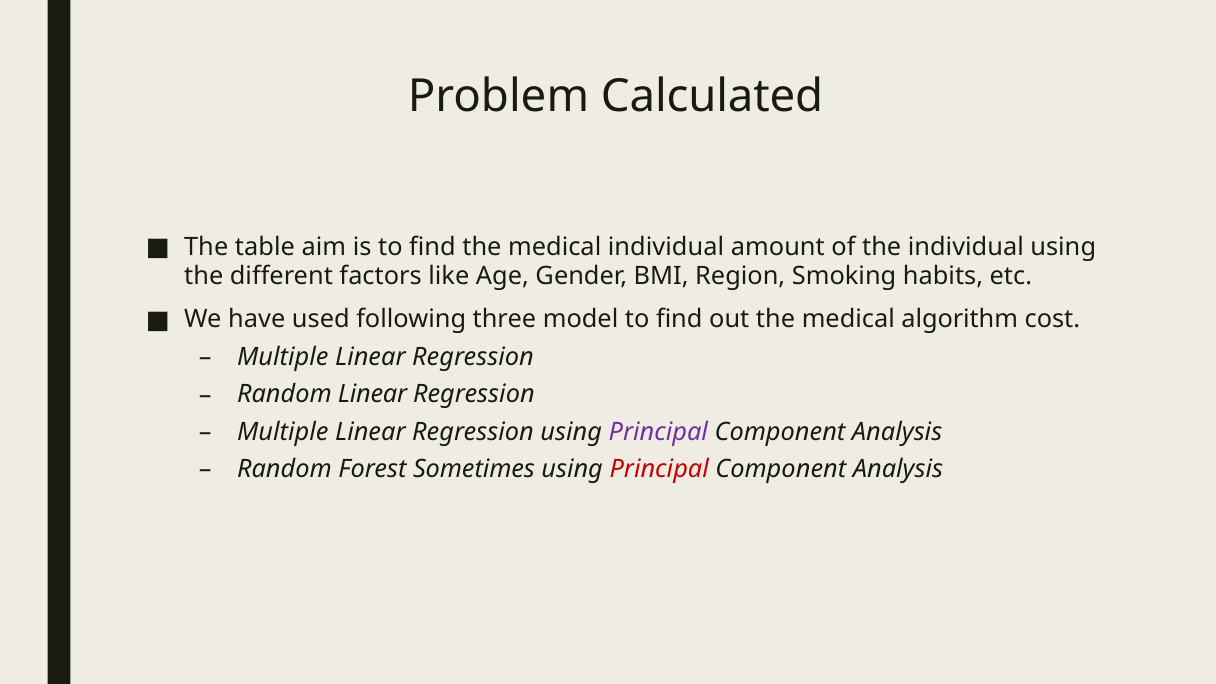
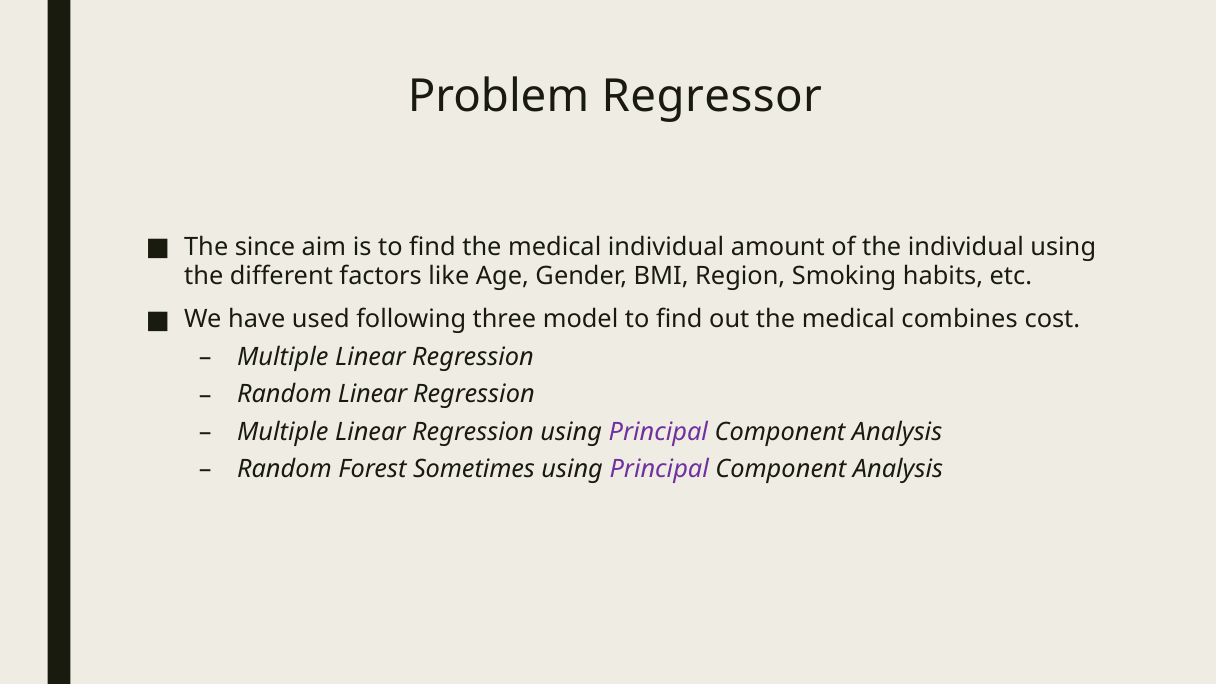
Calculated: Calculated -> Regressor (712, 97)
table: table -> since (265, 247)
algorithm: algorithm -> combines (960, 319)
Principal colour: red -> purple (659, 469)
